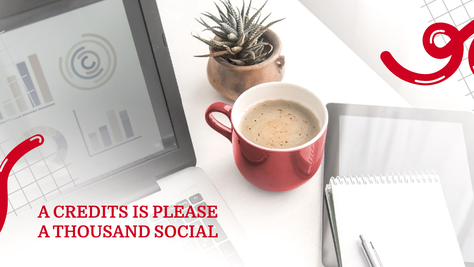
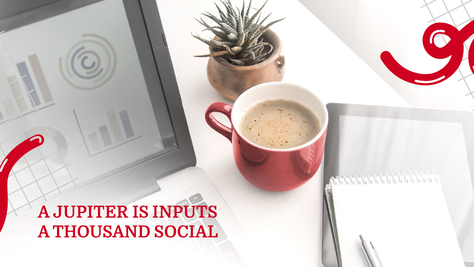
CREDITS: CREDITS -> JUPITER (91, 212)
PLEASE: PLEASE -> INPUTS (185, 212)
